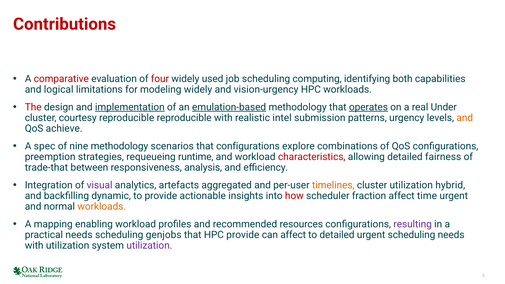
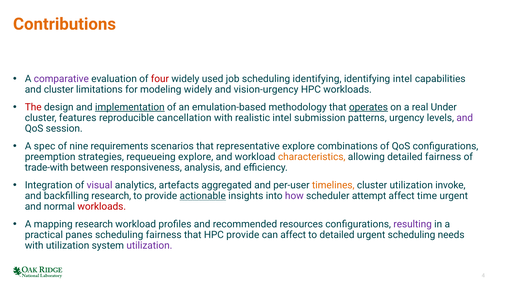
Contributions colour: red -> orange (65, 24)
comparative colour: red -> purple (61, 79)
scheduling computing: computing -> identifying (317, 79)
identifying both: both -> intel (403, 79)
and logical: logical -> cluster (59, 90)
emulation-based underline: present -> none (229, 107)
courtesy: courtesy -> features (78, 118)
reproducible reproducible: reproducible -> cancellation (184, 118)
and colour: orange -> purple (465, 118)
achieve: achieve -> session (64, 129)
nine methodology: methodology -> requirements (119, 146)
that configurations: configurations -> representative (248, 146)
requeueing runtime: runtime -> explore (196, 157)
characteristics colour: red -> orange (312, 157)
trade-that: trade-that -> trade-with (47, 168)
hybrid: hybrid -> invoke (450, 185)
backfilling dynamic: dynamic -> research (111, 196)
actionable underline: none -> present (203, 196)
how colour: red -> purple (294, 196)
fraction: fraction -> attempt (369, 196)
workloads colour: orange -> red (102, 207)
mapping enabling: enabling -> research (94, 224)
practical needs: needs -> panes (79, 235)
scheduling genjobs: genjobs -> fairness (164, 235)
